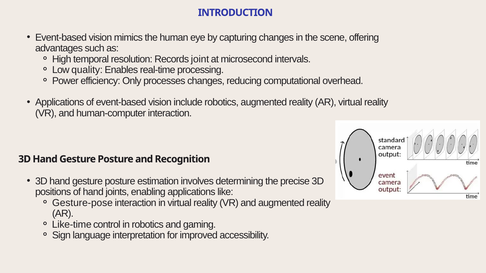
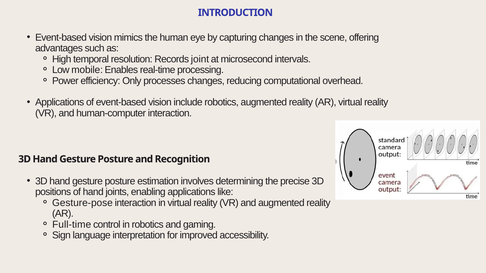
quality: quality -> mobile (87, 70)
Like-time: Like-time -> Full-time (72, 225)
